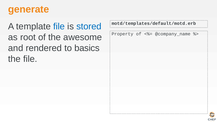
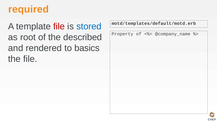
generate: generate -> required (29, 9)
file colour: blue -> red (59, 26)
awesome: awesome -> described (83, 37)
